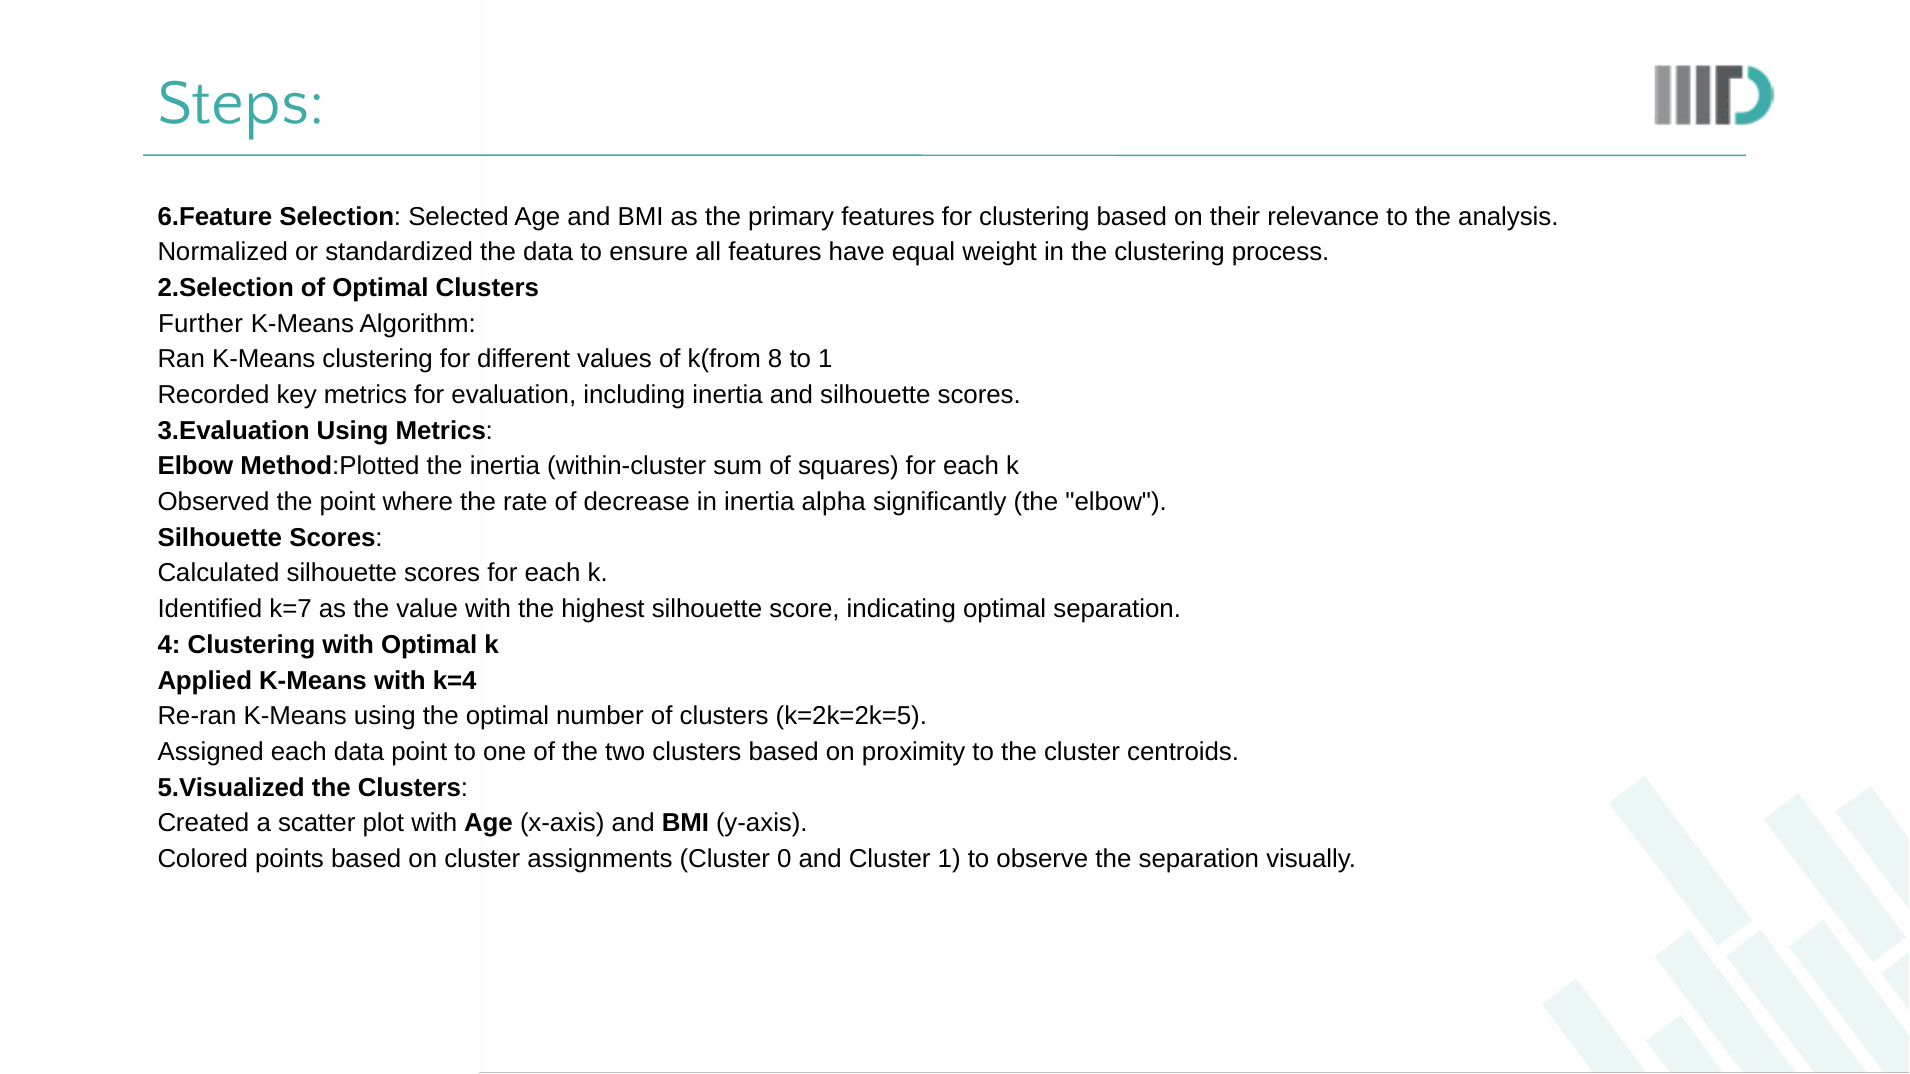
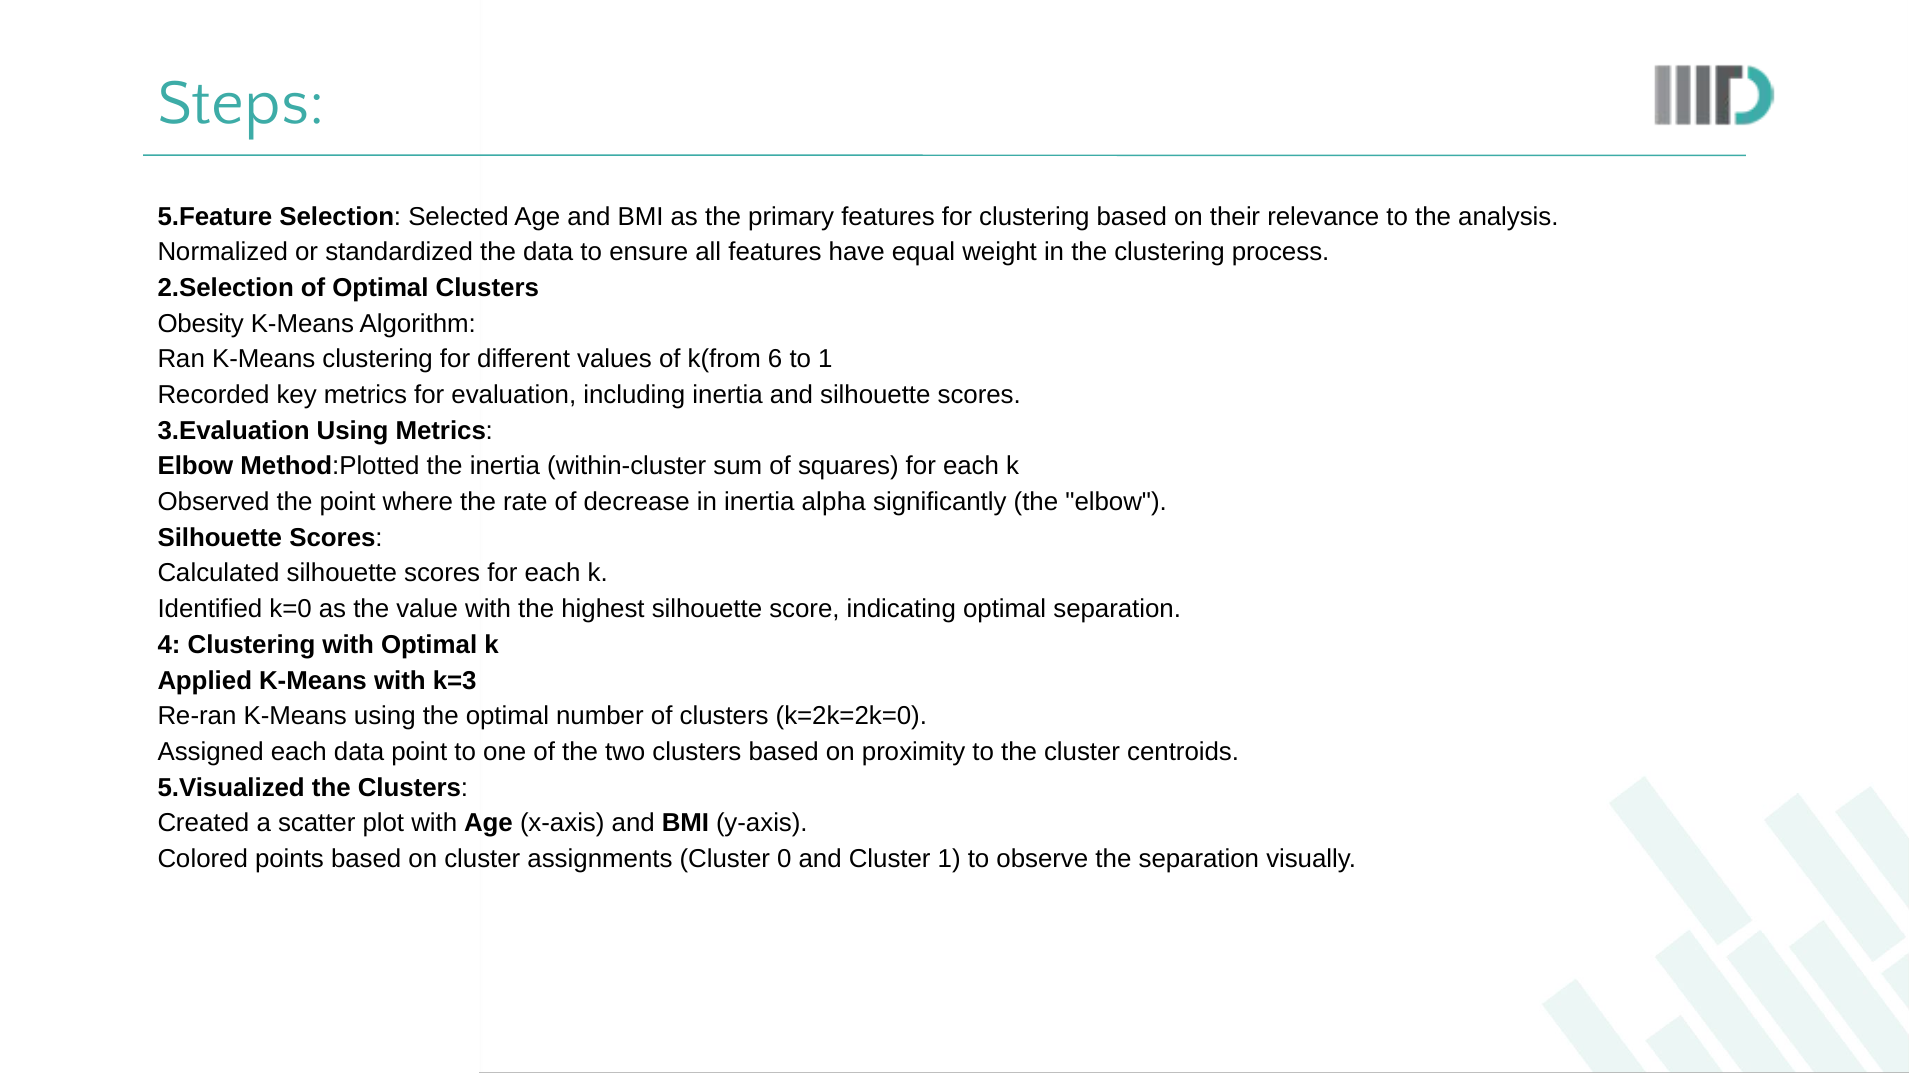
6.Feature: 6.Feature -> 5.Feature (215, 217)
Further: Further -> Obesity (201, 324)
8: 8 -> 6 (775, 359)
k=7: k=7 -> k=0 (291, 609)
k=4: k=4 -> k=3 (455, 681)
k=2k=2k=5: k=2k=2k=5 -> k=2k=2k=0 (851, 716)
